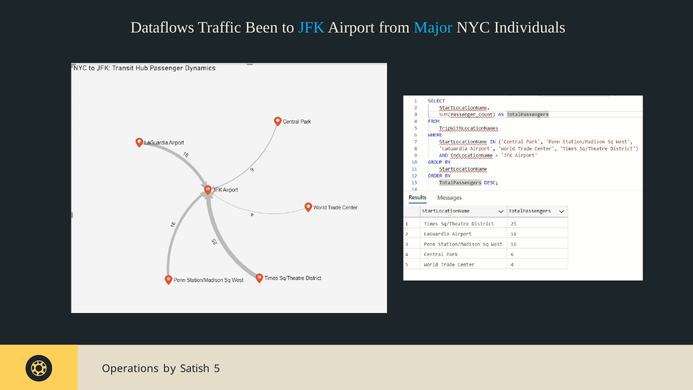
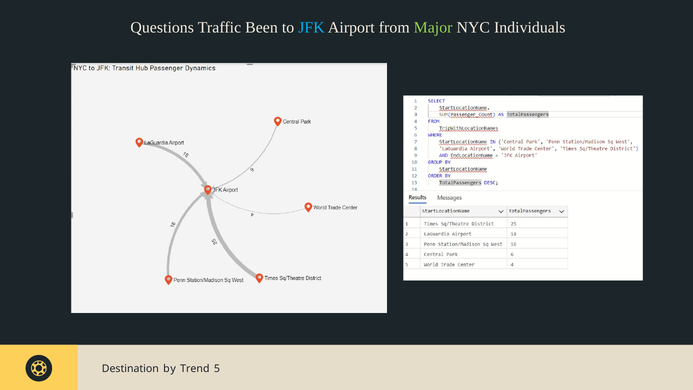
Dataflows: Dataflows -> Questions (162, 28)
Major colour: light blue -> light green (433, 28)
Operations: Operations -> Destination (130, 369)
Satish: Satish -> Trend (195, 369)
